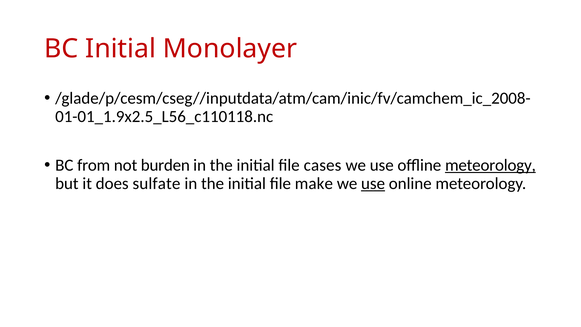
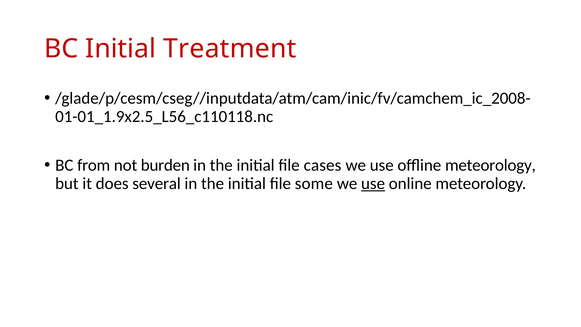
Monolayer: Monolayer -> Treatment (230, 49)
meteorology underline: present -> none (490, 165)
sulfate: sulfate -> several (157, 184)
make: make -> some (314, 184)
